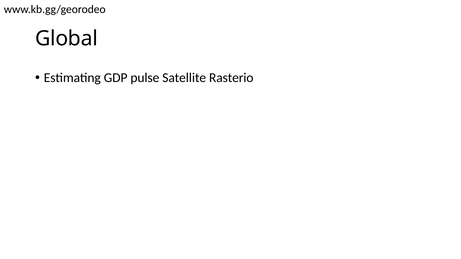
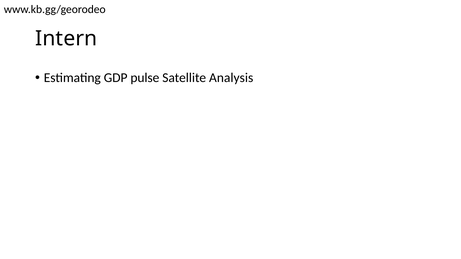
Global: Global -> Intern (66, 39)
Rasterio: Rasterio -> Analysis (231, 78)
